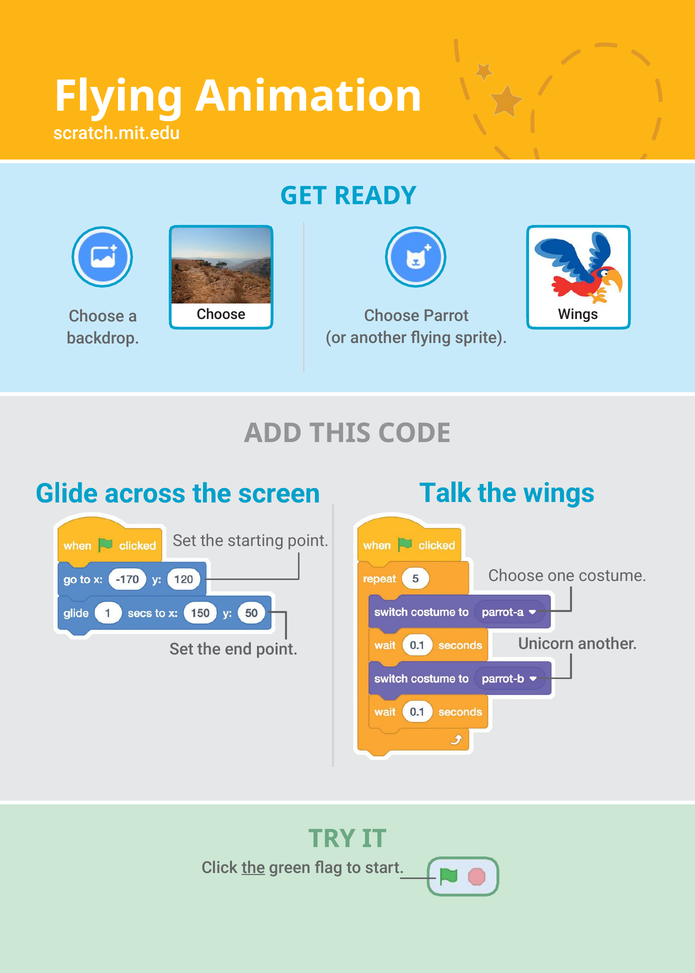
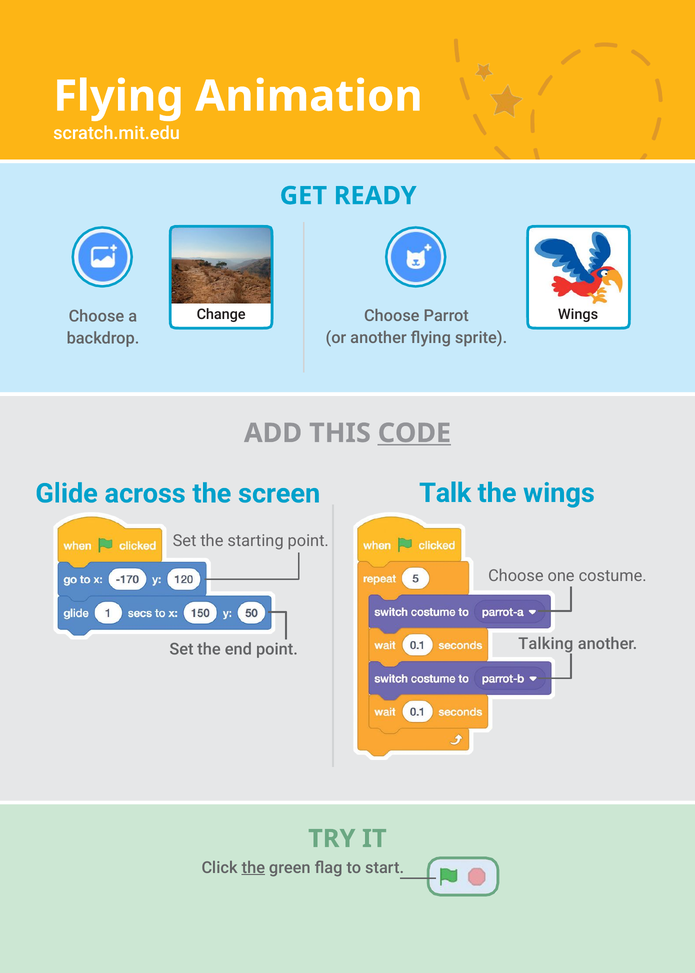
Choose: Choose -> Change (221, 315)
CODE underline: none -> present (414, 433)
Unicorn: Unicorn -> Talking (546, 644)
